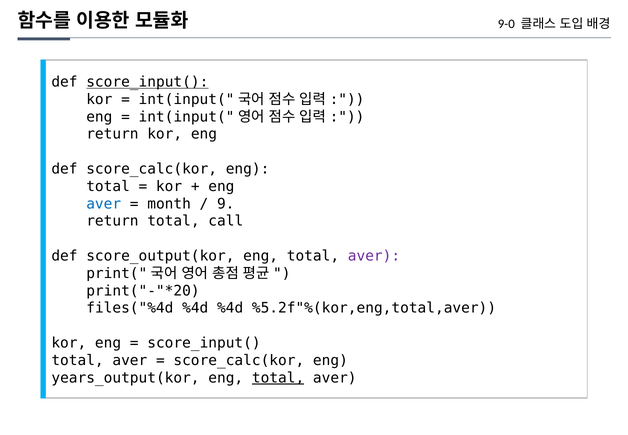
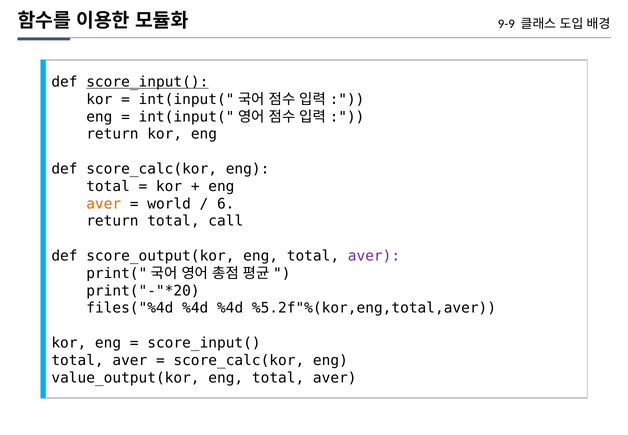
9-0: 9-0 -> 9-9 (506, 24)
aver colour: blue -> orange (104, 204)
month: month -> world (169, 204)
9: 9 -> 6 (226, 204)
years_output(kor: years_output(kor -> value_output(kor (126, 378)
total underline: present -> none (278, 378)
